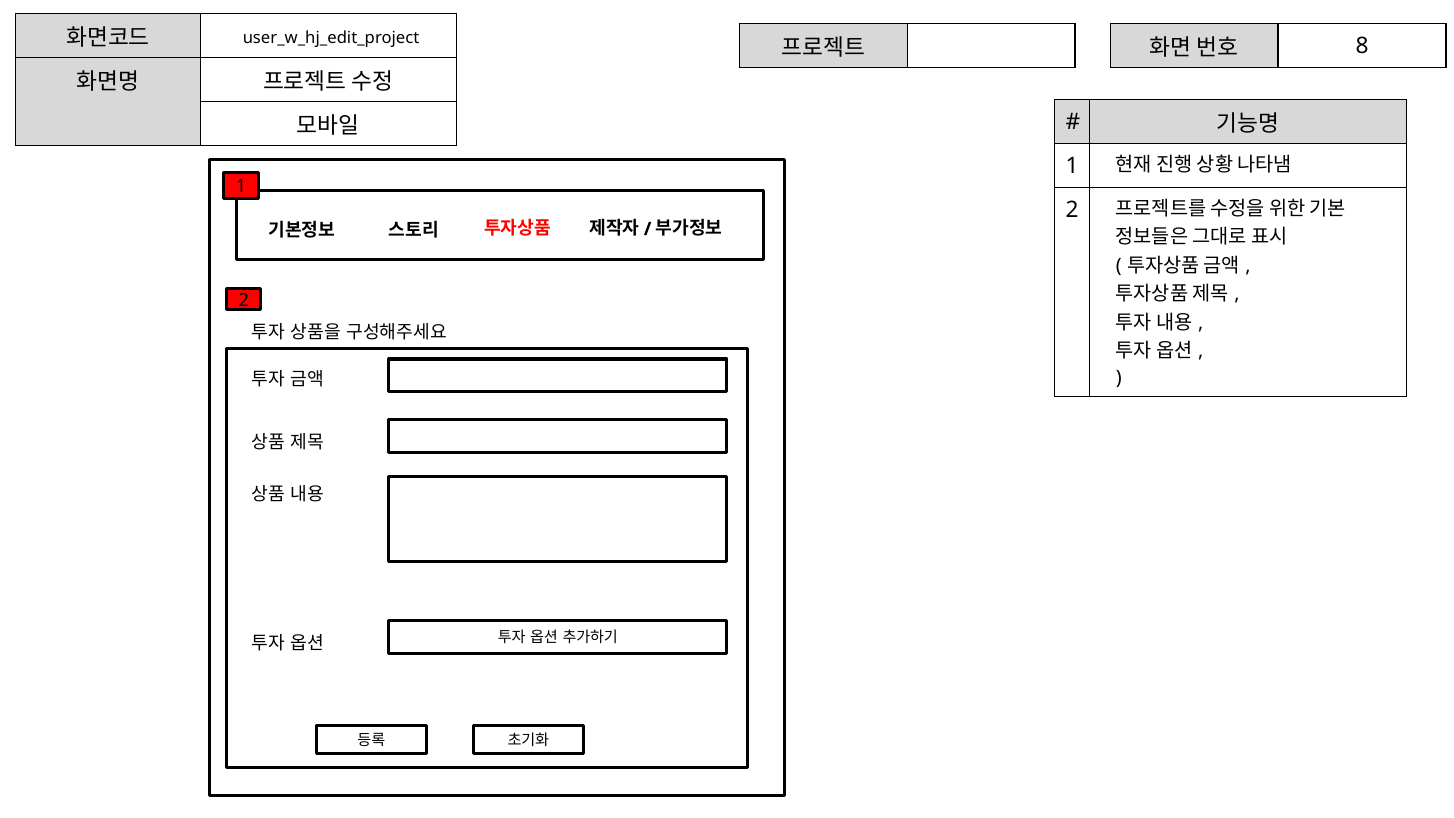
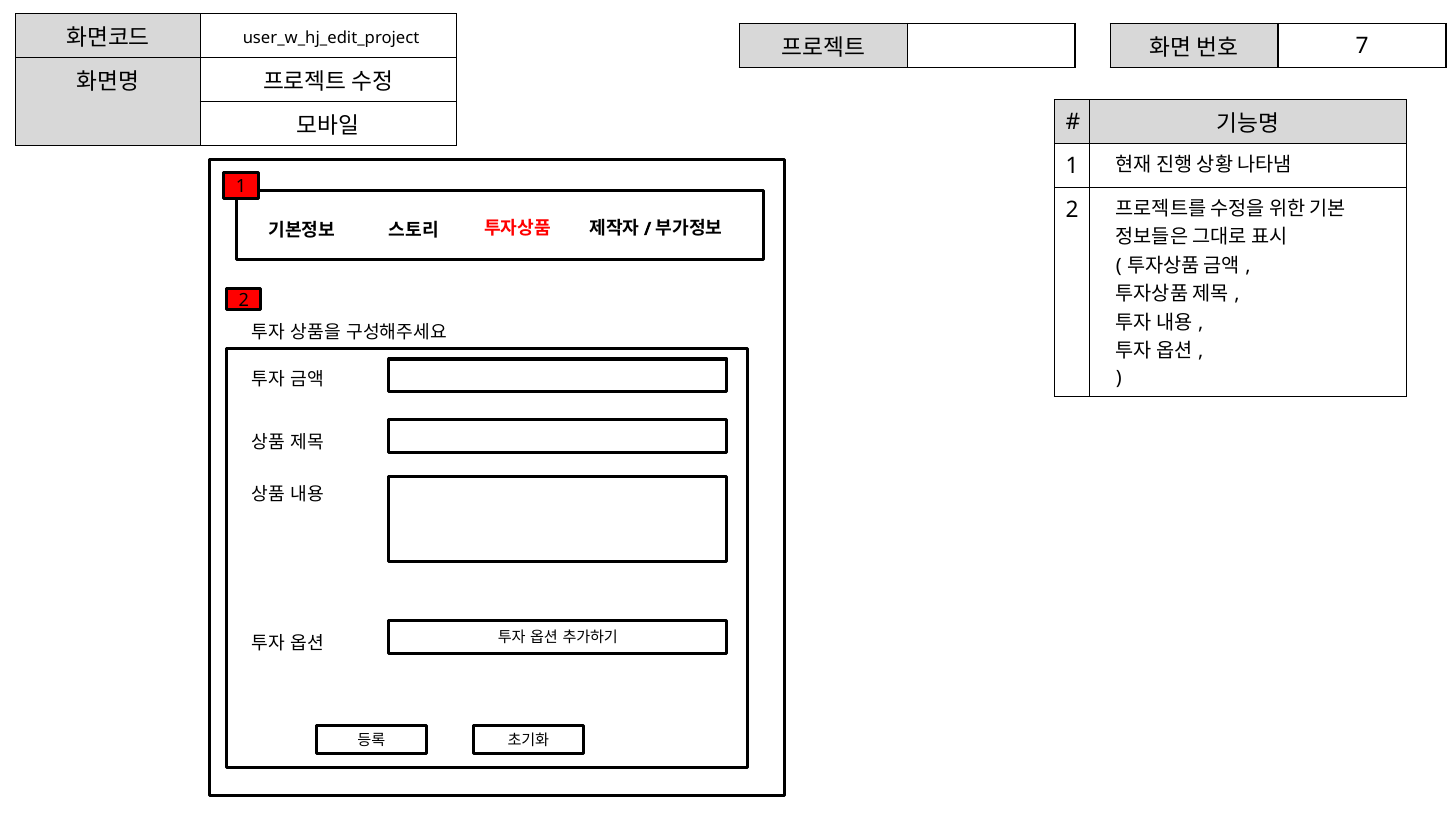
8: 8 -> 7 (1362, 46)
